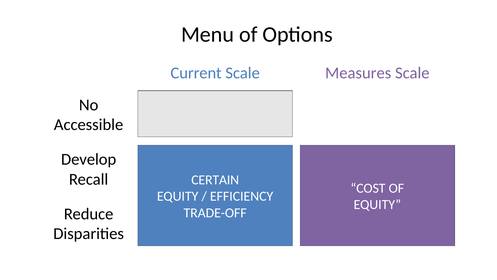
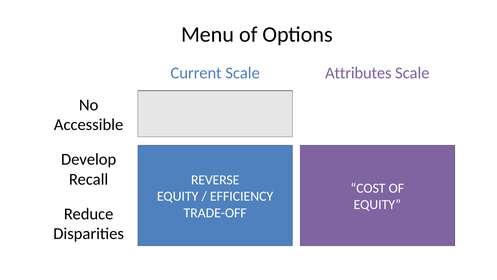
Measures: Measures -> Attributes (358, 73)
CERTAIN: CERTAIN -> REVERSE (215, 180)
